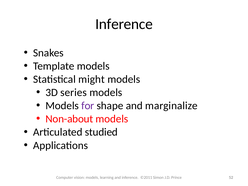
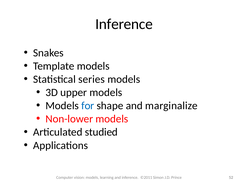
might: might -> series (92, 79)
series: series -> upper (74, 92)
for colour: purple -> blue (88, 106)
Non-about: Non-about -> Non-lower (69, 119)
